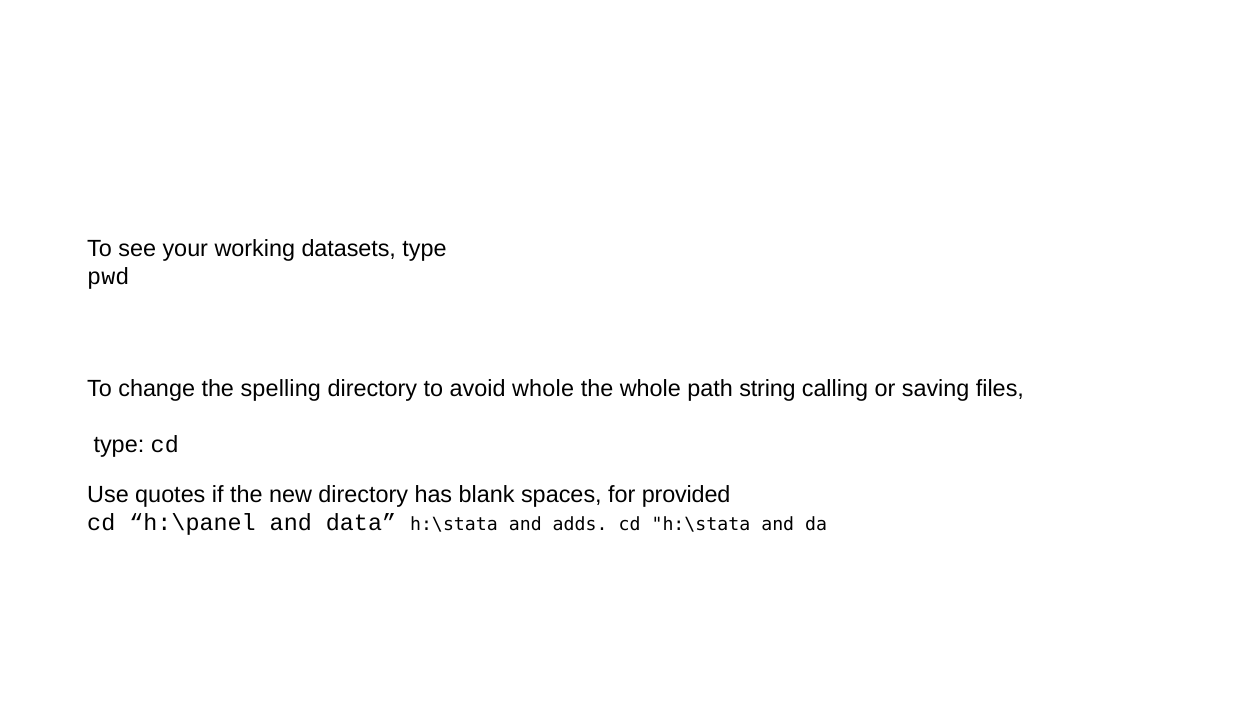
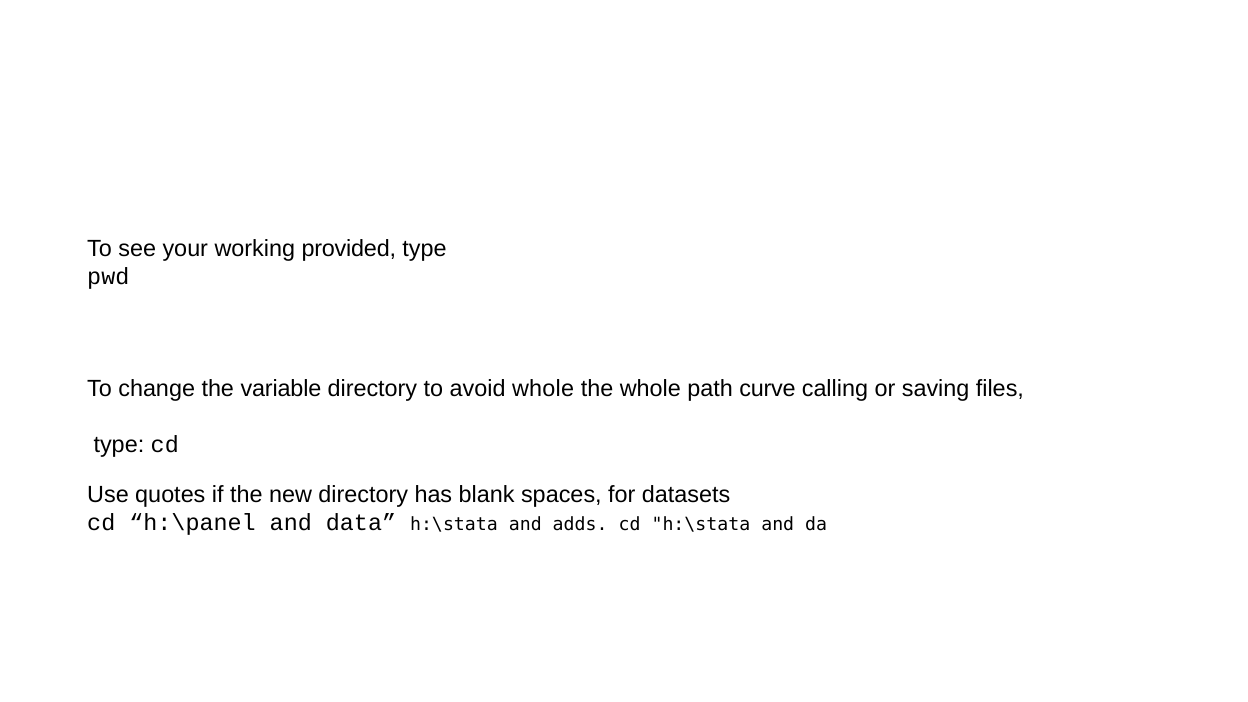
datasets: datasets -> provided (349, 248)
spelling: spelling -> variable (281, 389)
string: string -> curve (768, 389)
provided: provided -> datasets (686, 495)
